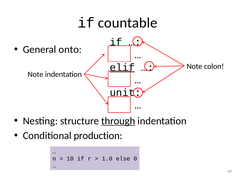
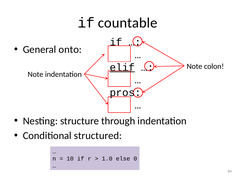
unit: unit -> pros (125, 92)
through underline: present -> none (118, 120)
production: production -> structured (98, 135)
